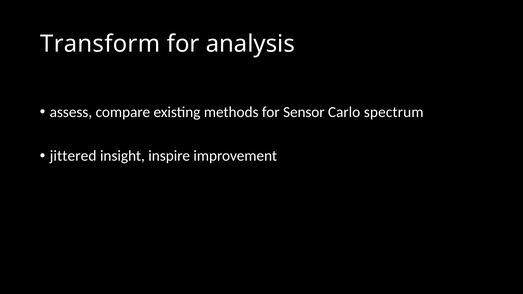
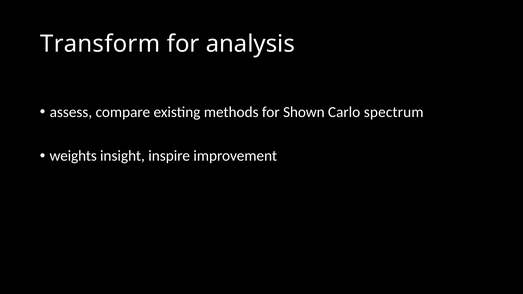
Sensor: Sensor -> Shown (304, 112)
jittered: jittered -> weights (73, 156)
